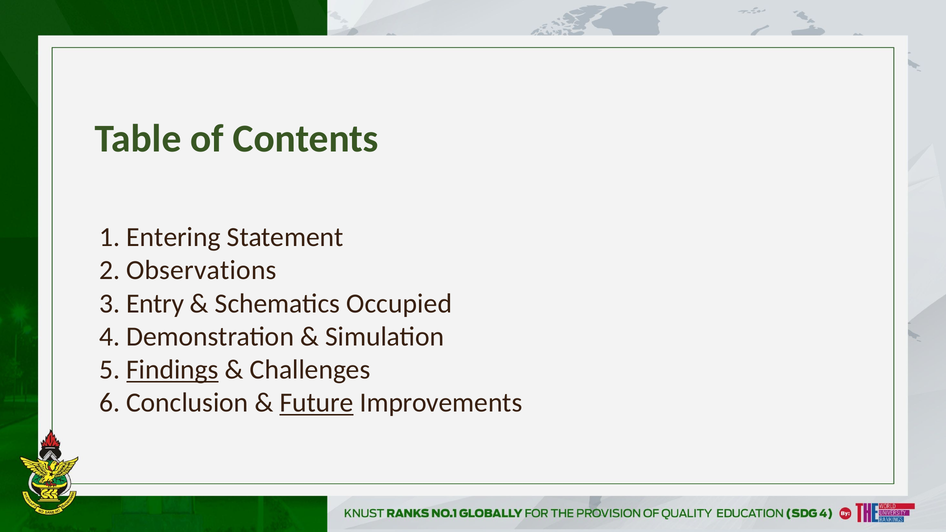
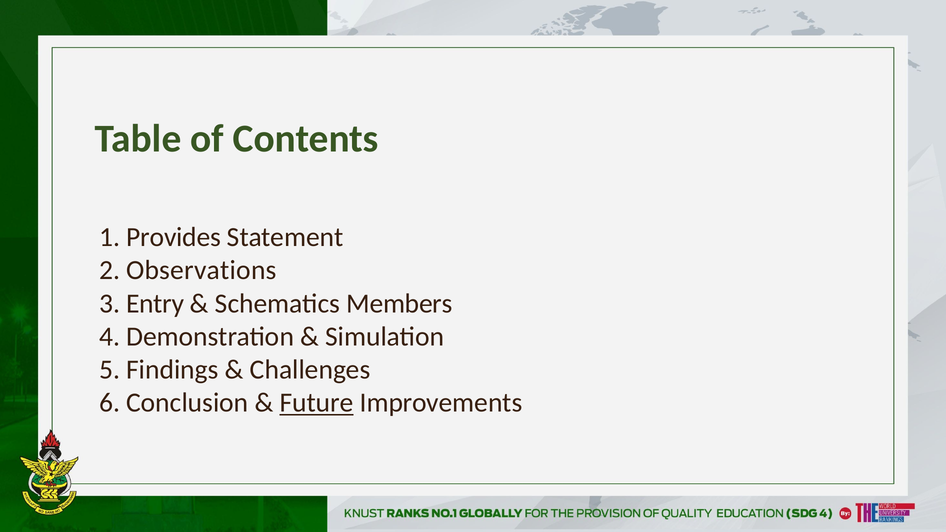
Entering: Entering -> Provides (174, 237)
Occupied: Occupied -> Members (399, 304)
Findings underline: present -> none (172, 370)
